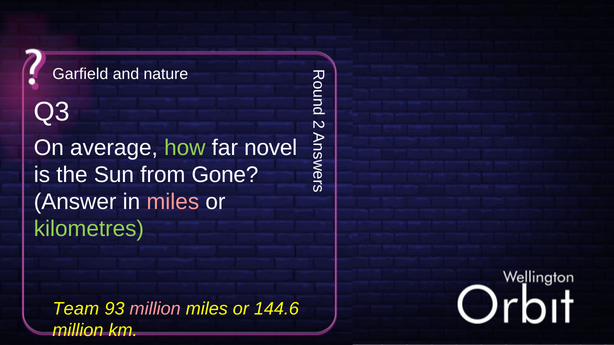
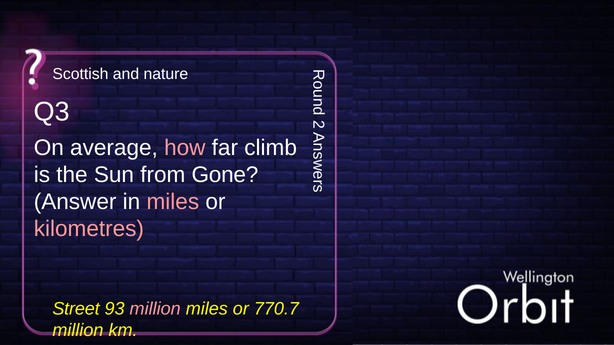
Garfield: Garfield -> Scottish (80, 74)
how colour: light green -> pink (185, 148)
novel: novel -> climb (271, 148)
kilometres colour: light green -> pink (89, 229)
Team: Team -> Street (76, 309)
144.6: 144.6 -> 770.7 (276, 309)
